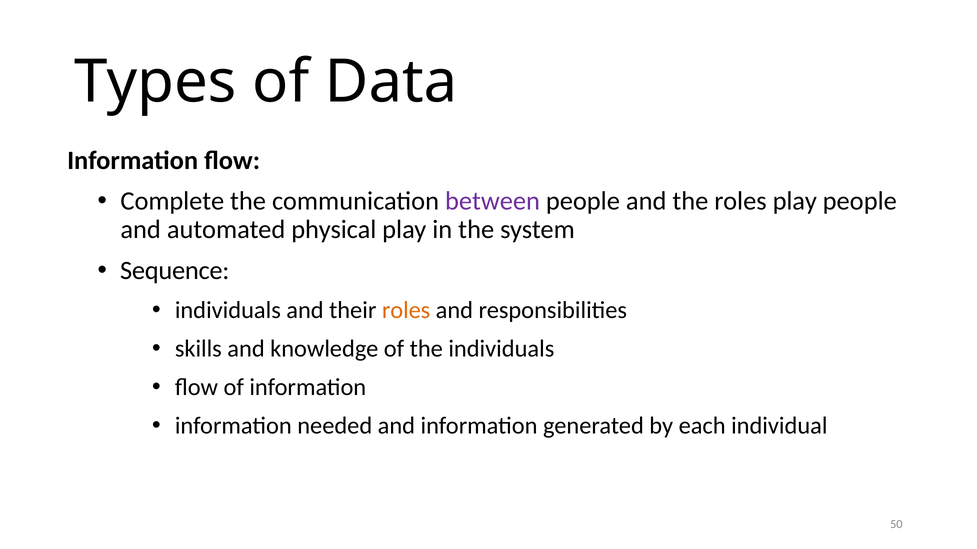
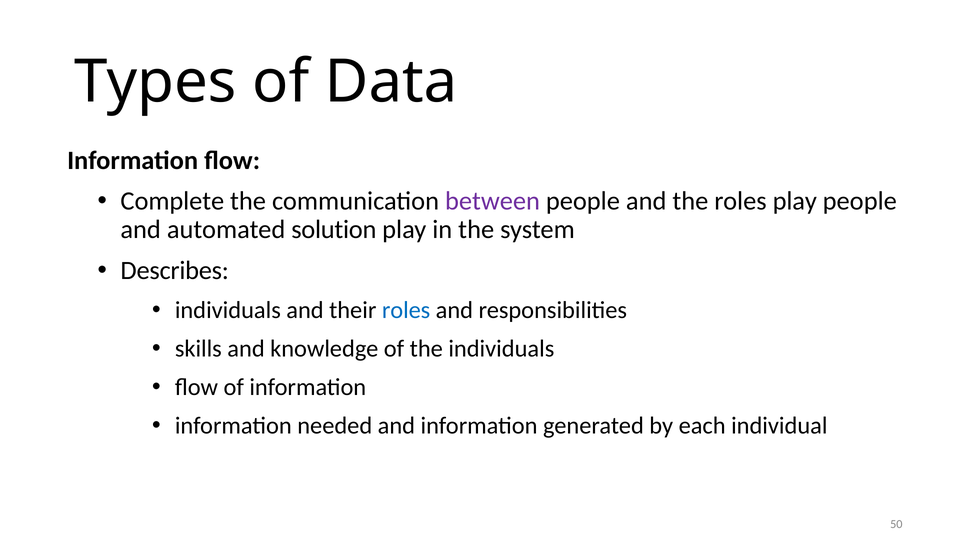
physical: physical -> solution (334, 230)
Sequence: Sequence -> Describes (175, 271)
roles colour: orange -> blue (406, 310)
